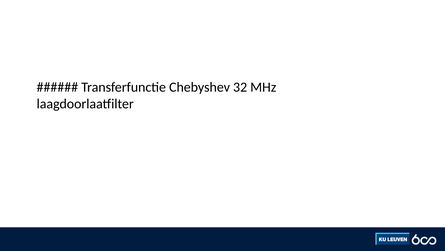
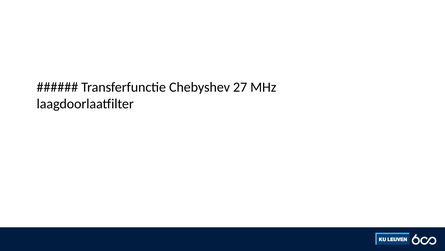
32: 32 -> 27 (240, 87)
